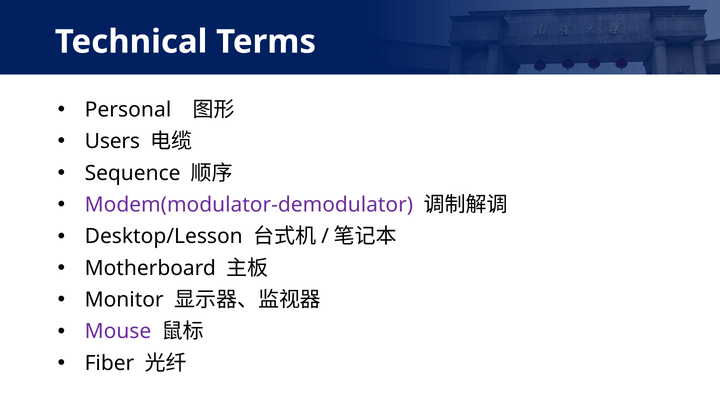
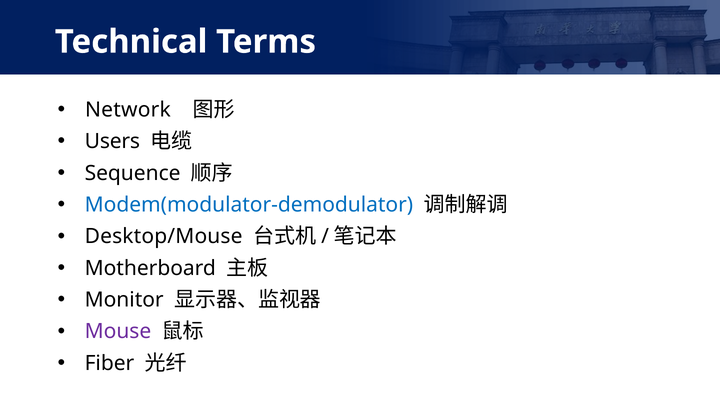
Personal: Personal -> Network (128, 110)
Modem(modulator-demodulator colour: purple -> blue (249, 205)
Desktop/Lesson: Desktop/Lesson -> Desktop/Mouse (164, 236)
